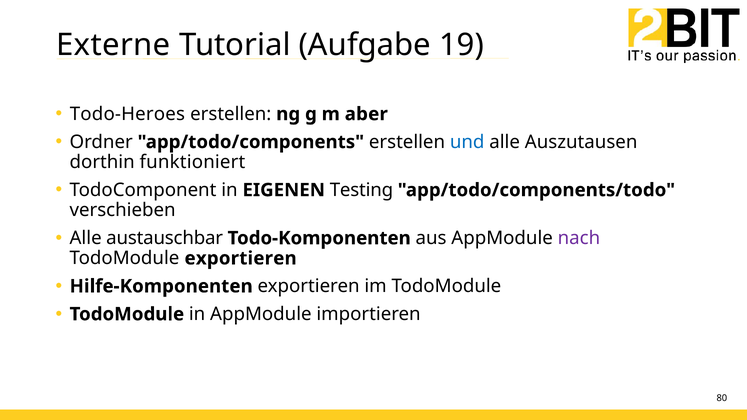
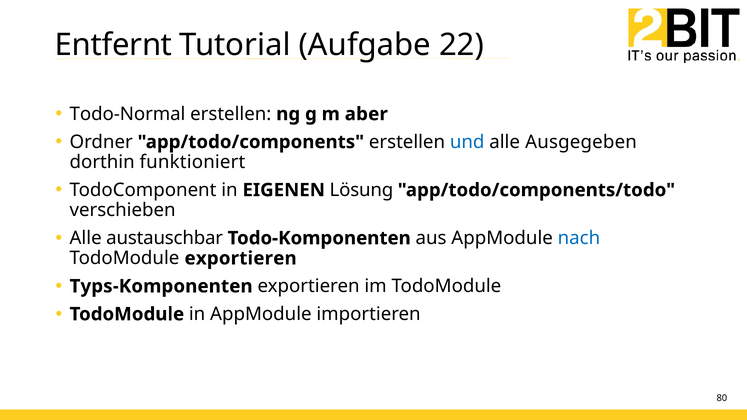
Externe: Externe -> Entfernt (114, 45)
19: 19 -> 22 (461, 45)
Todo-Heroes: Todo-Heroes -> Todo-Normal (128, 114)
Auszutausen: Auszutausen -> Ausgegeben (581, 142)
Testing: Testing -> Lösung (361, 190)
nach colour: purple -> blue (579, 238)
Hilfe-Komponenten: Hilfe-Komponenten -> Typs-Komponenten (161, 286)
